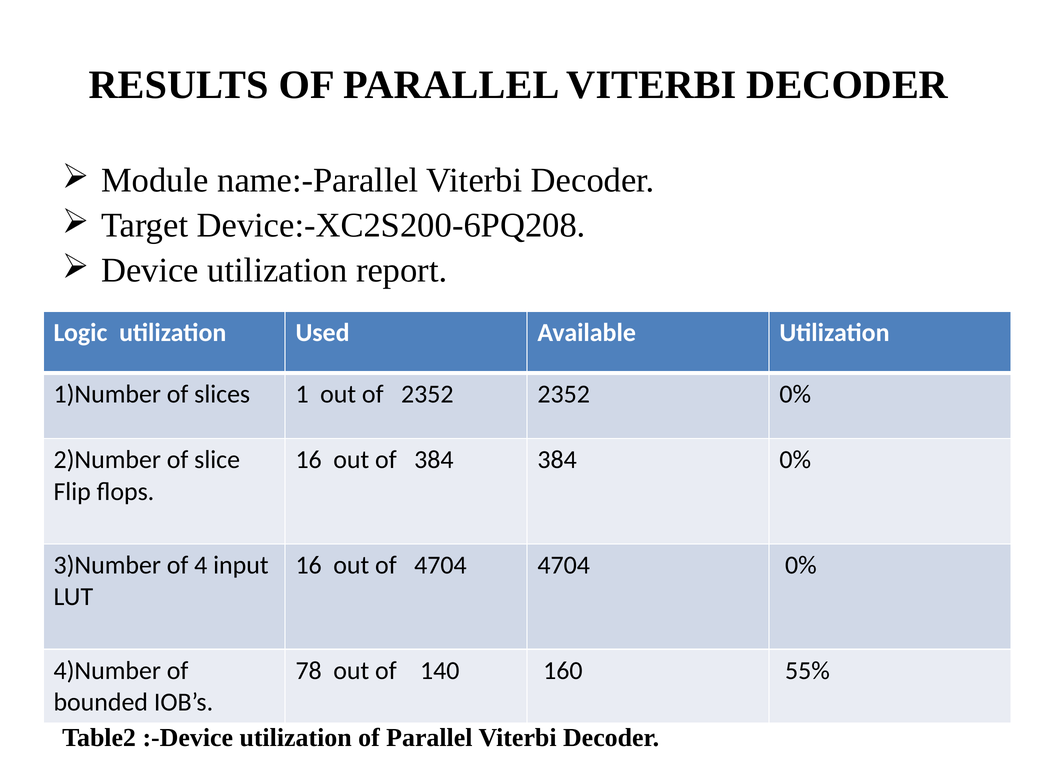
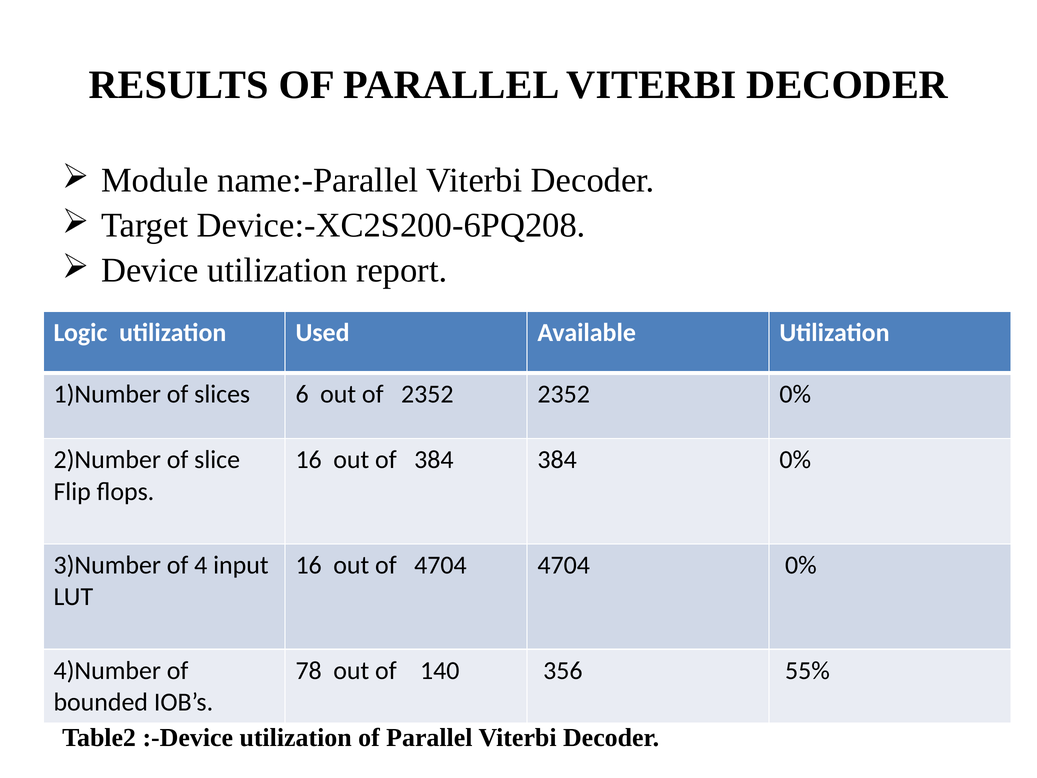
1: 1 -> 6 (302, 394)
160: 160 -> 356 (563, 670)
